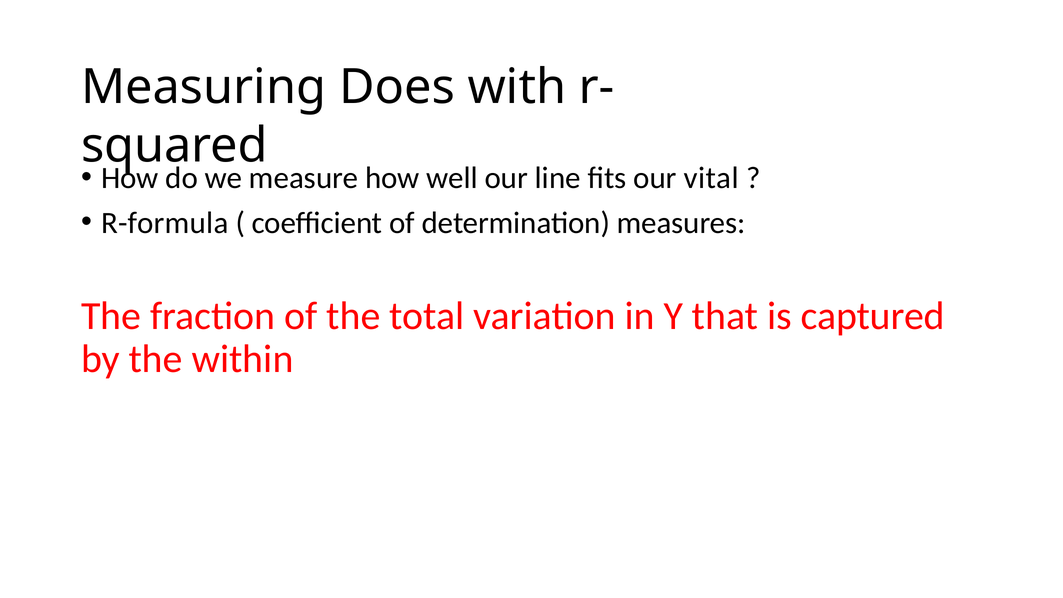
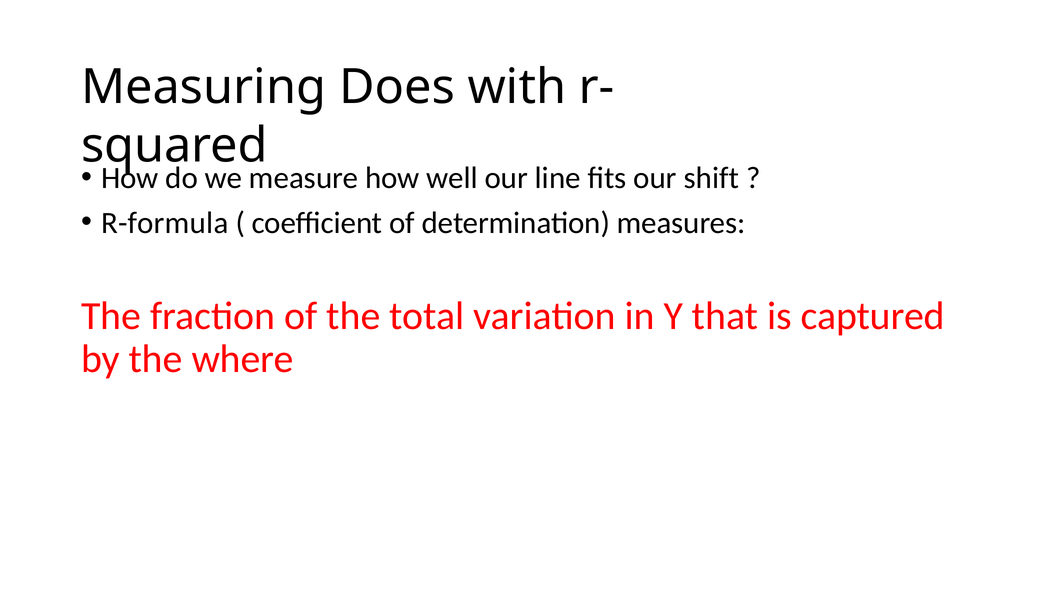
vital: vital -> shift (711, 178)
within: within -> where (243, 359)
